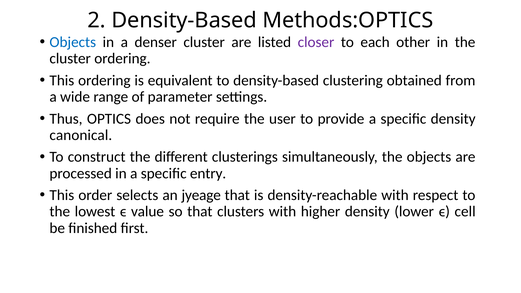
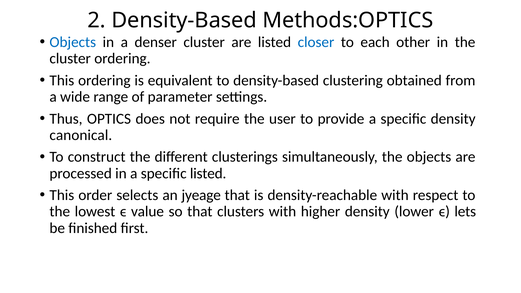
closer colour: purple -> blue (316, 42)
specific entry: entry -> listed (208, 173)
cell: cell -> lets (465, 212)
